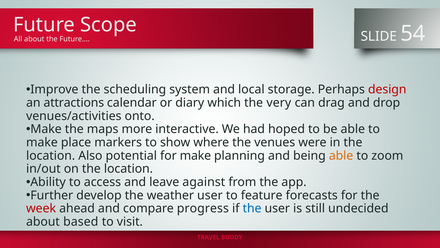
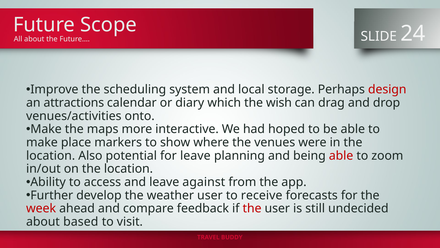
54: 54 -> 24 (413, 34)
very: very -> wish (279, 103)
for make: make -> leave (195, 155)
able colour: orange -> red (341, 155)
feature: feature -> receive (262, 195)
progress: progress -> feedback (203, 208)
the colour: blue -> red (252, 208)
